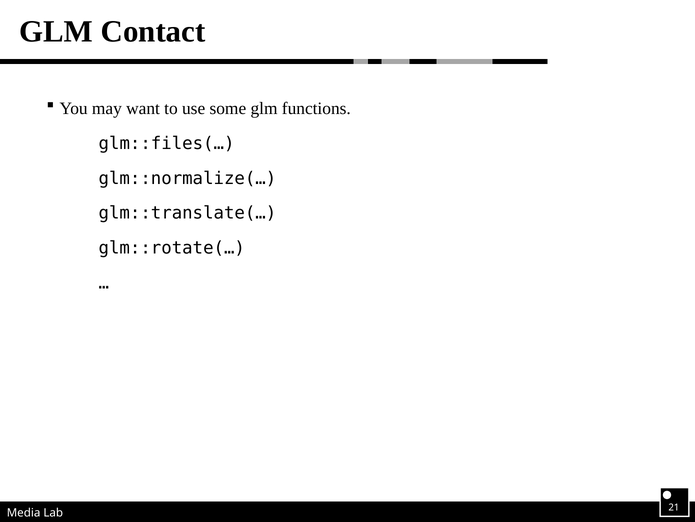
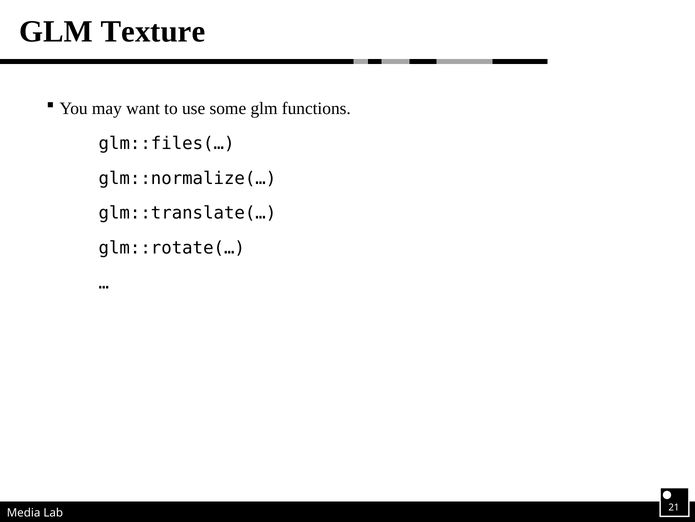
Contact: Contact -> Texture (153, 32)
